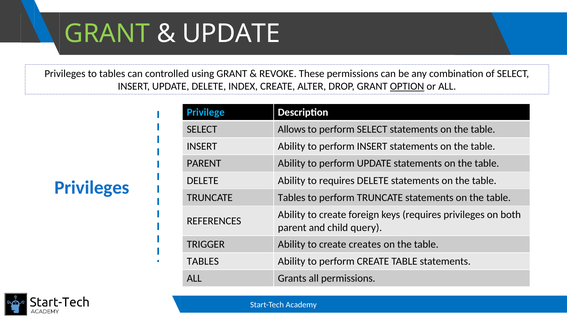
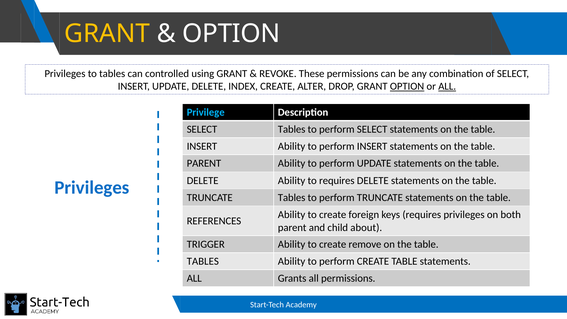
GRANT colour: light green -> yellow (107, 33)
UPDATE: UPDATE -> OPTION (231, 33)
ALL underline: none -> present (447, 86)
SELECT Allows: Allows -> Tables (292, 129)
query: query -> about (366, 227)
creates: creates -> remove (365, 244)
